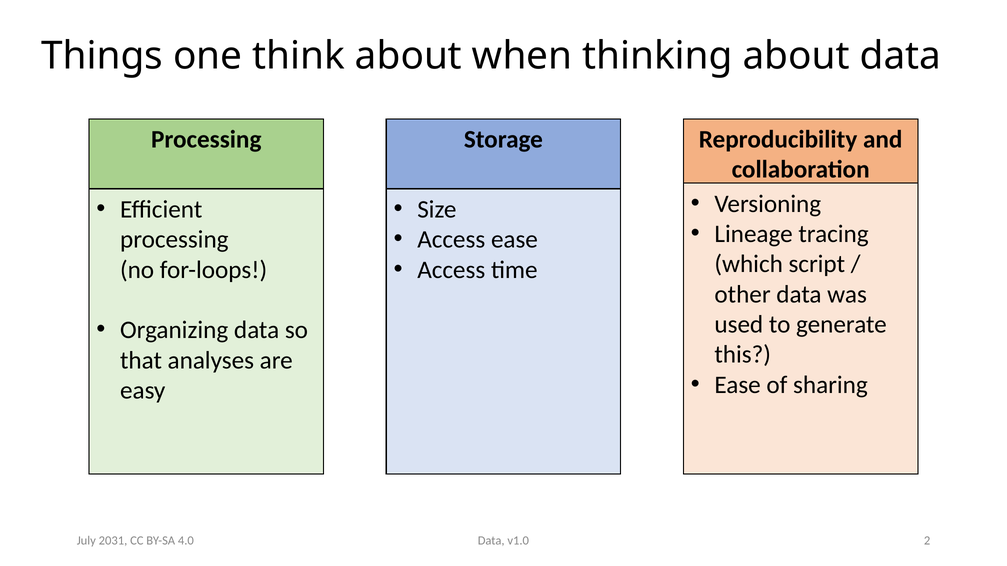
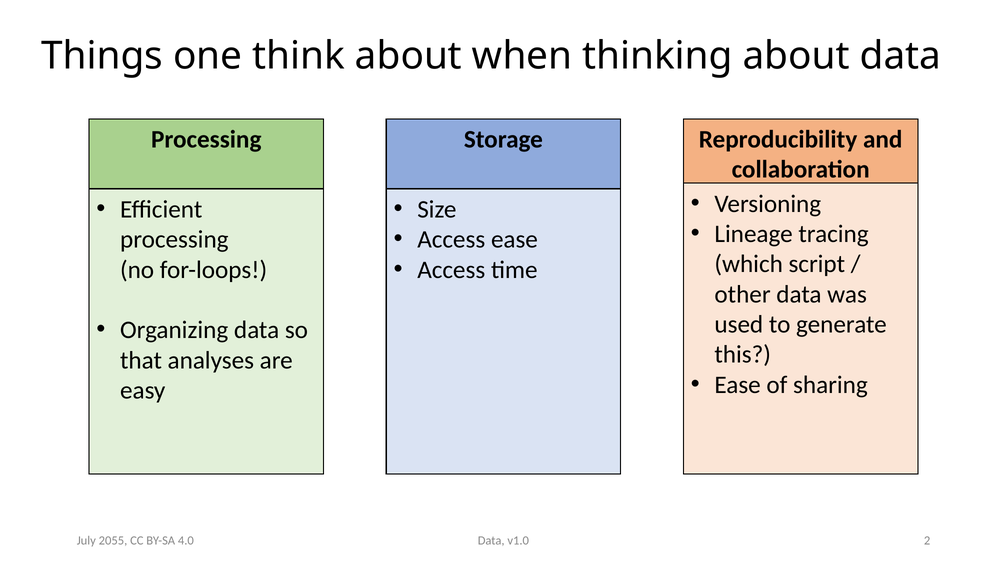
2031: 2031 -> 2055 (113, 541)
